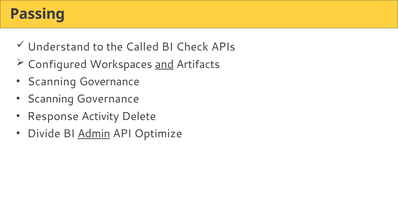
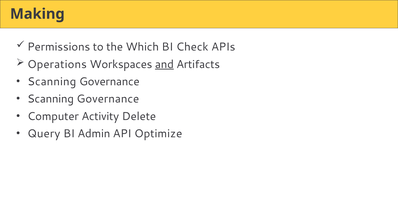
Passing: Passing -> Making (37, 14)
Understand: Understand -> Permissions (59, 47)
Called: Called -> Which (142, 47)
Configured: Configured -> Operations (57, 64)
Response: Response -> Computer (53, 116)
Divide: Divide -> Query (44, 134)
Admin underline: present -> none (94, 134)
